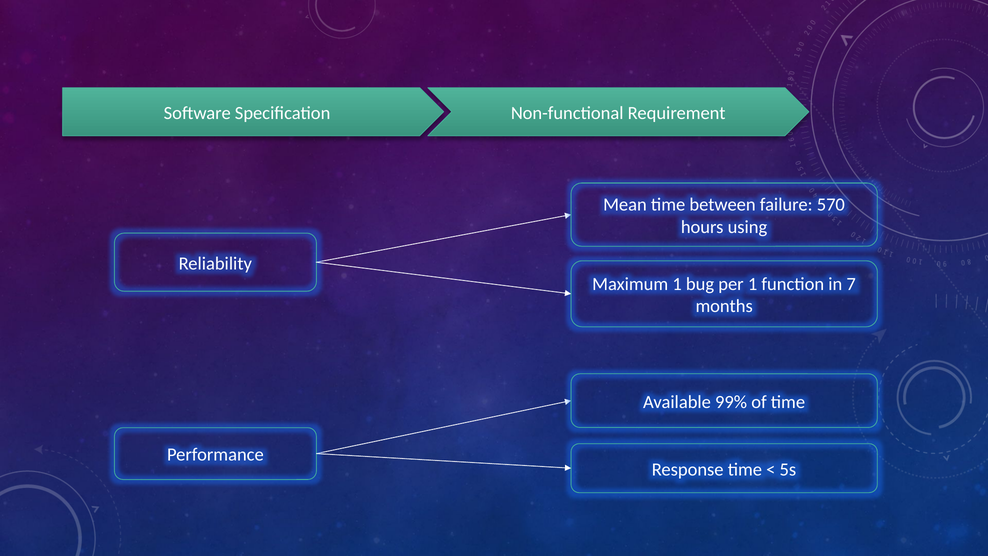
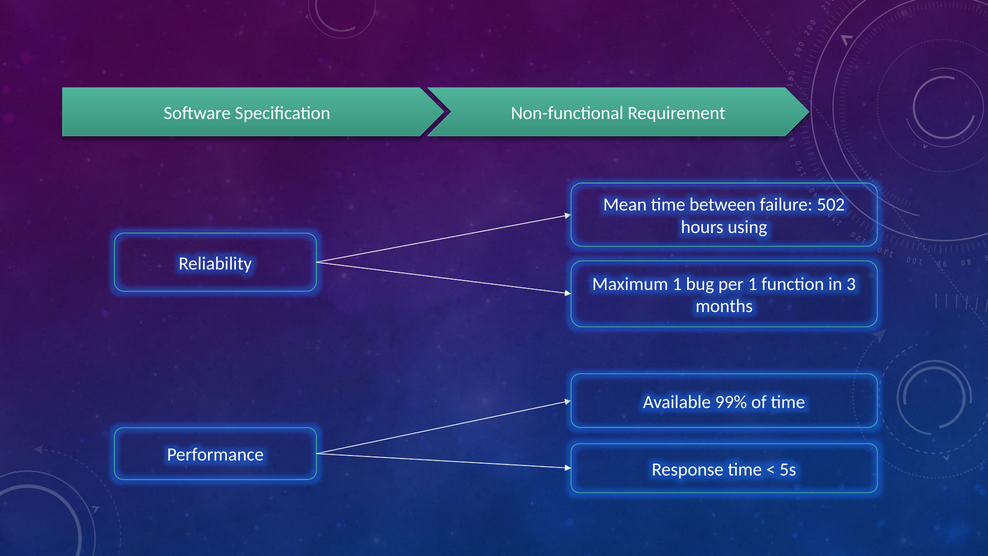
570: 570 -> 502 (831, 205)
7: 7 -> 3 (851, 284)
